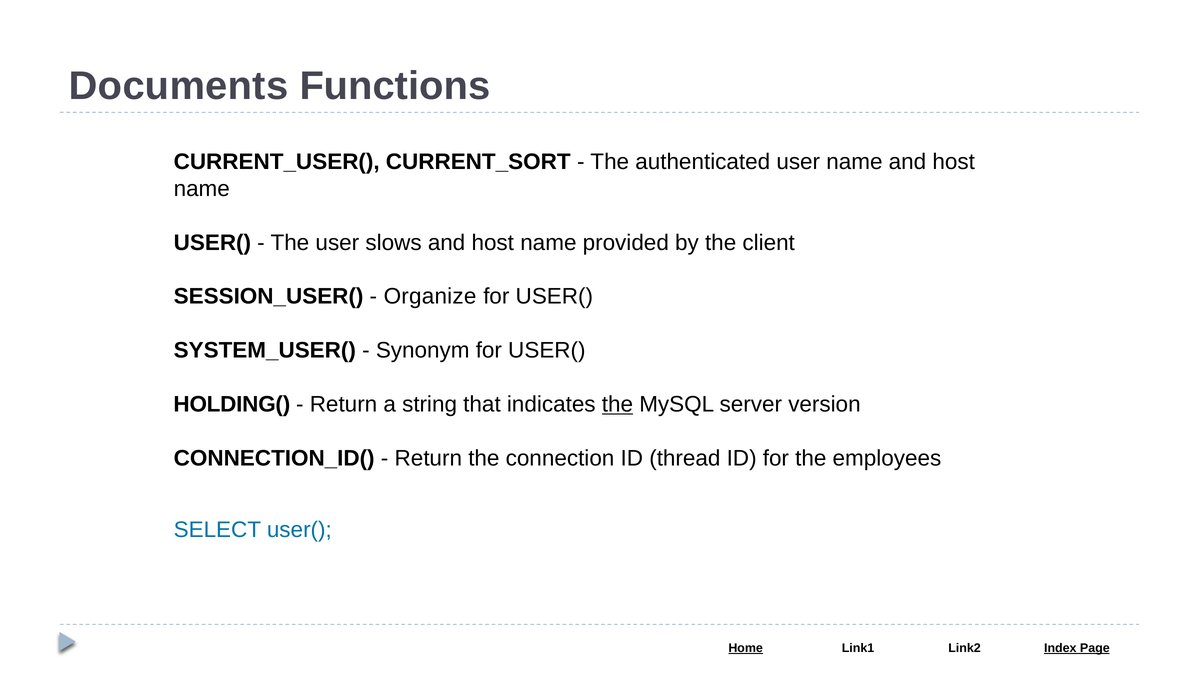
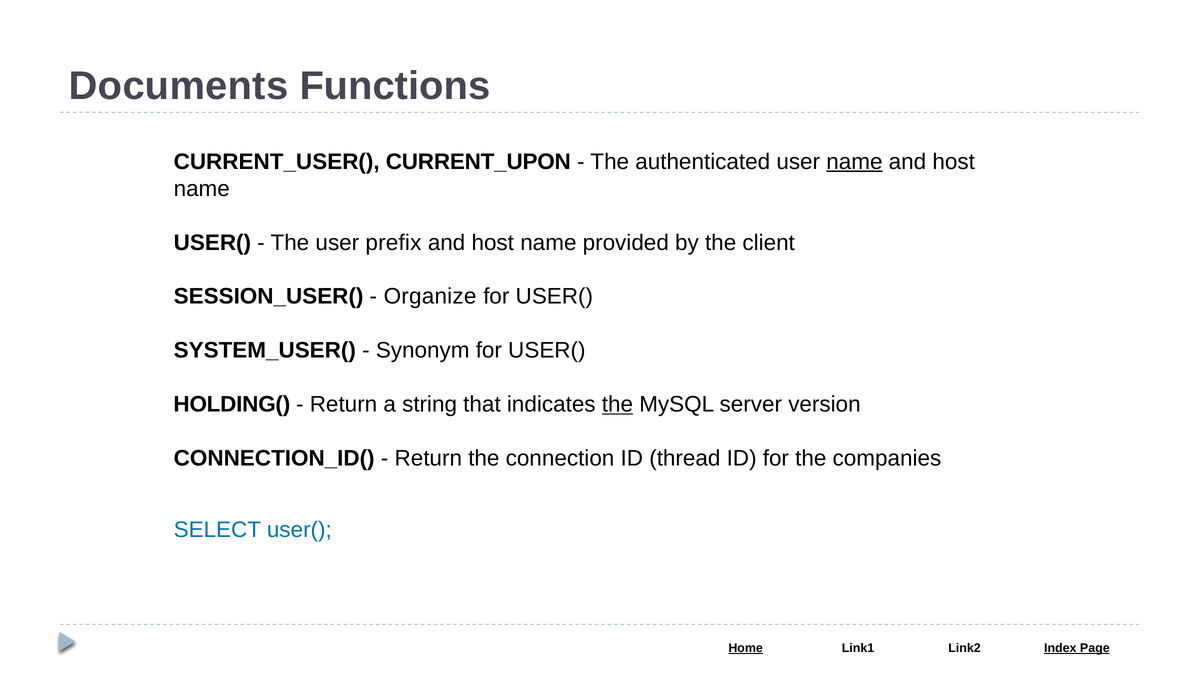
CURRENT_SORT: CURRENT_SORT -> CURRENT_UPON (478, 162)
name underline: none -> present (854, 162)
slows: slows -> prefix (393, 243)
employees: employees -> companies (887, 459)
